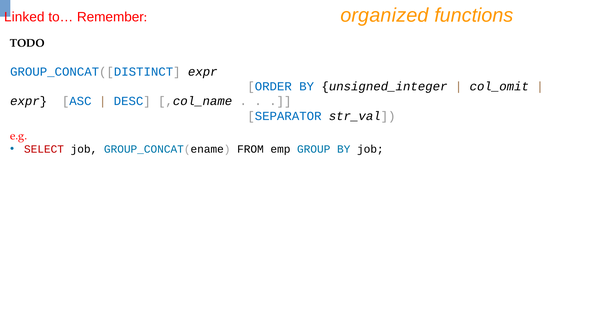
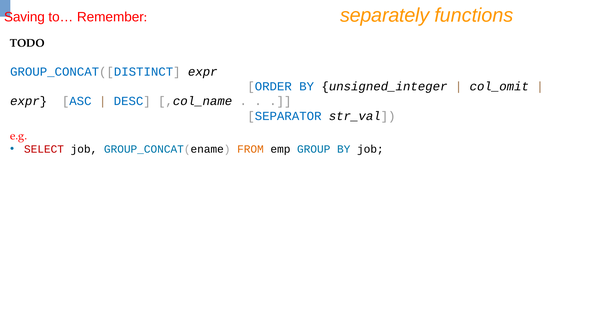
organized: organized -> separately (385, 15)
Linked: Linked -> Saving (24, 17)
FROM colour: black -> orange (250, 149)
